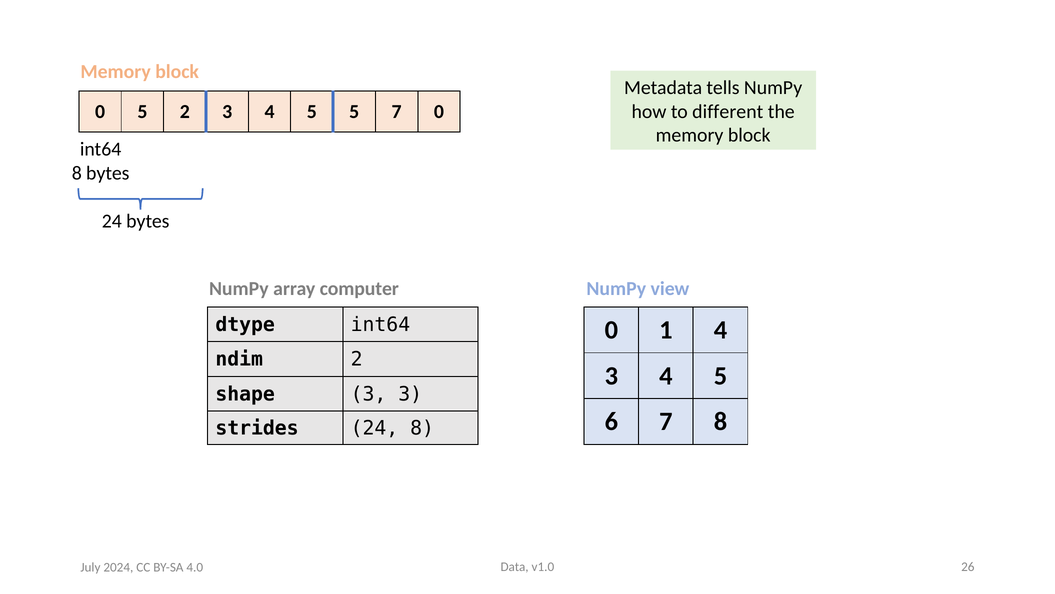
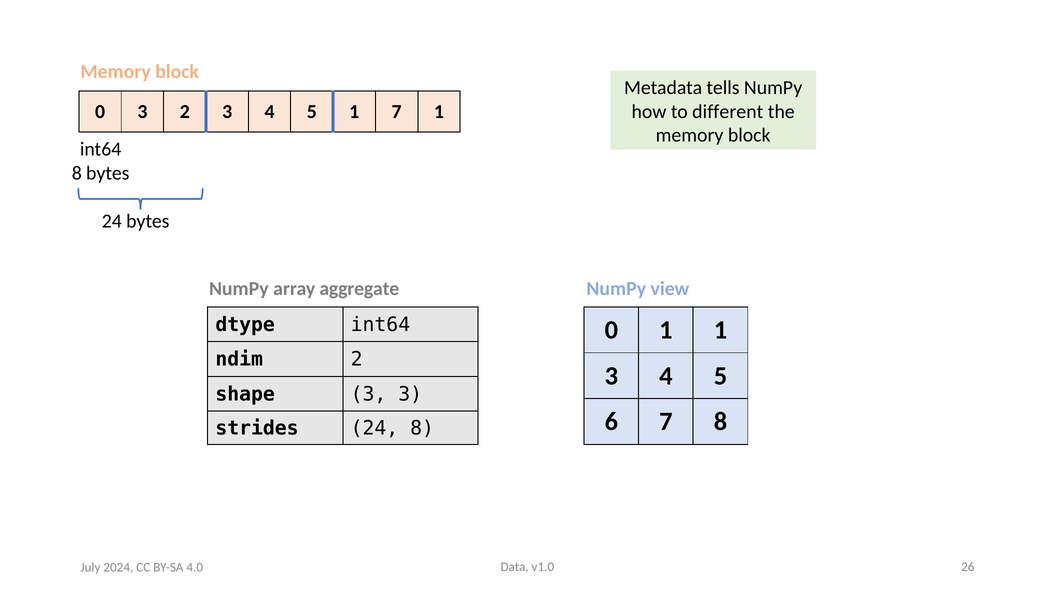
0 5: 5 -> 3 (142, 112)
5 5: 5 -> 1 (354, 112)
7 0: 0 -> 1 (439, 112)
computer: computer -> aggregate (359, 289)
1 4: 4 -> 1 (720, 330)
